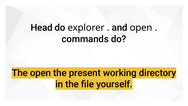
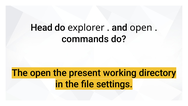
yourself: yourself -> settings (114, 84)
